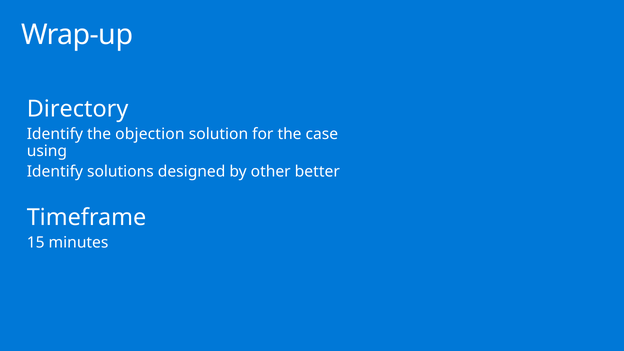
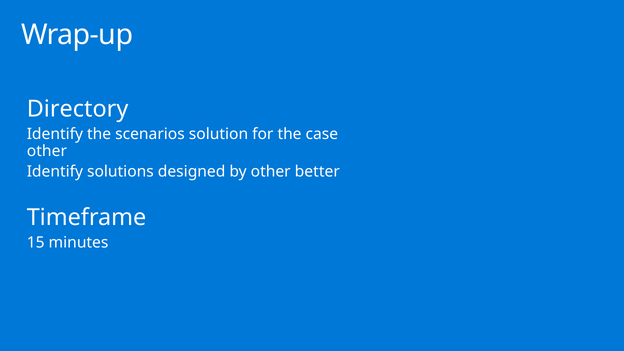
objection: objection -> scenarios (150, 134)
using: using -> other (47, 151)
